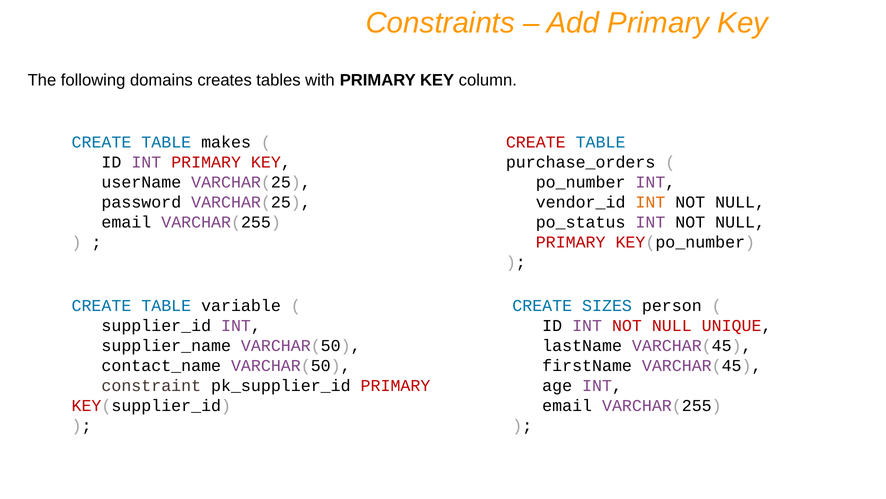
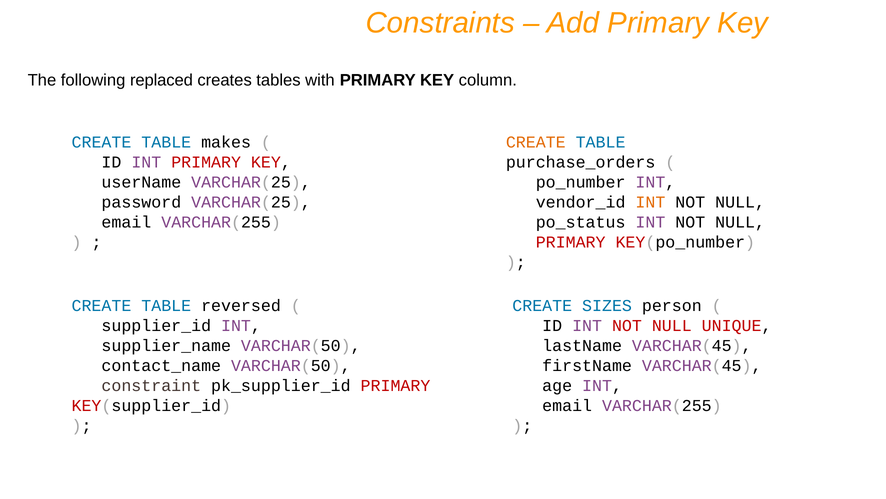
domains: domains -> replaced (161, 80)
CREATE colour: red -> orange (536, 142)
variable: variable -> reversed (241, 305)
